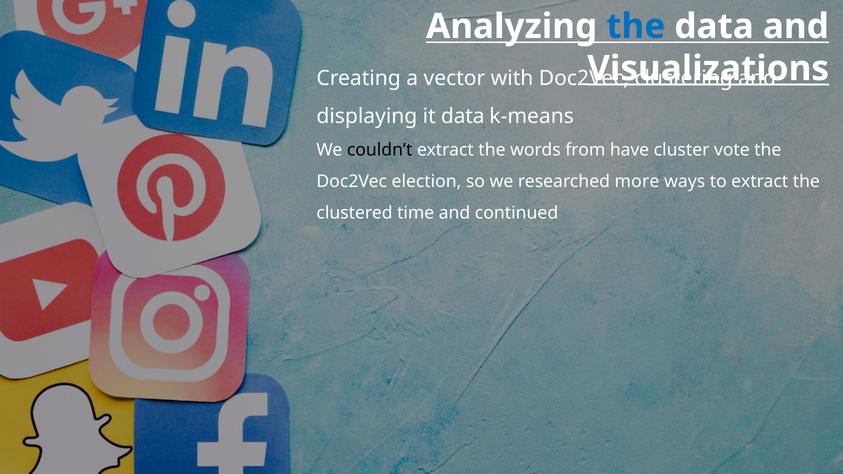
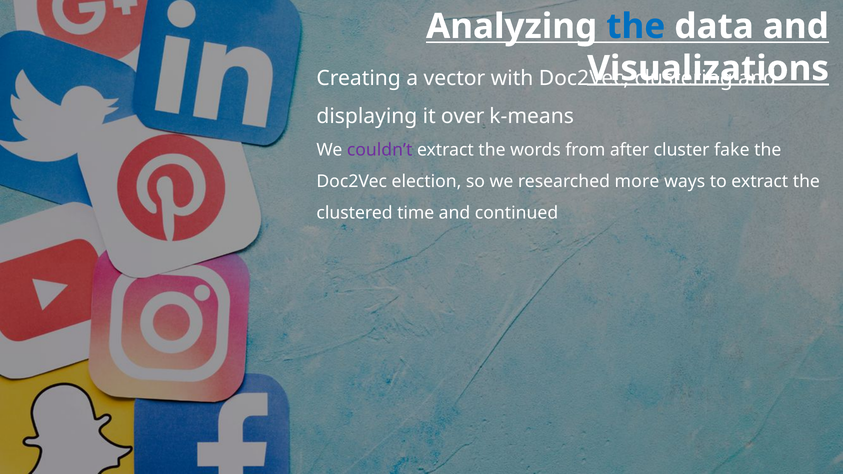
it data: data -> over (463, 117)
couldn’t colour: black -> purple (380, 150)
have: have -> after (630, 150)
vote: vote -> fake (732, 150)
